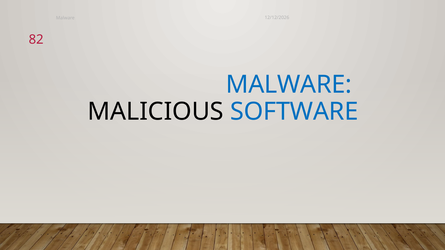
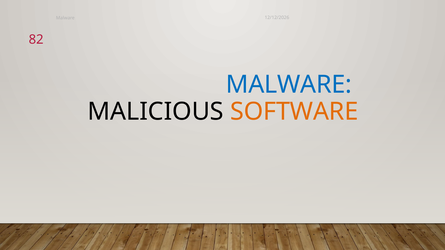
SOFTWARE colour: blue -> orange (294, 112)
